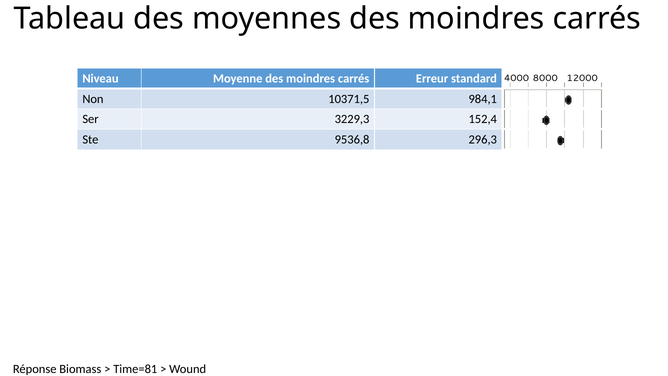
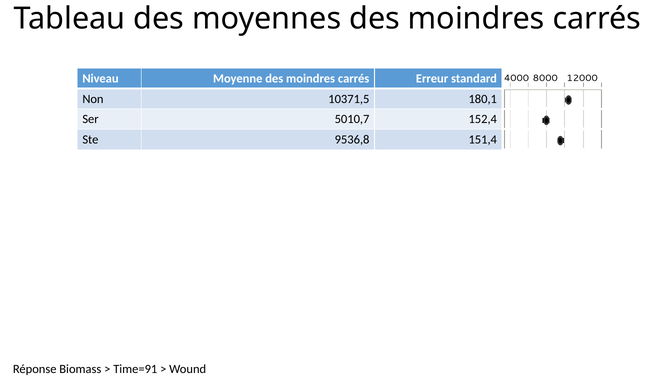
984,1: 984,1 -> 180,1 (483, 99)
3229,3: 3229,3 -> 5010,7 (352, 119)
296,3: 296,3 -> 151,4 (483, 139)
Time=81: Time=81 -> Time=91 (135, 369)
